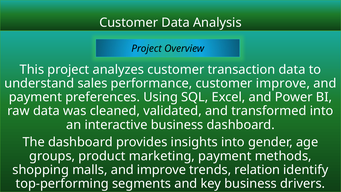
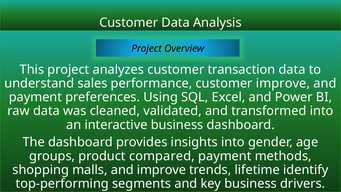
marketing: marketing -> compared (162, 156)
relation: relation -> lifetime (257, 170)
